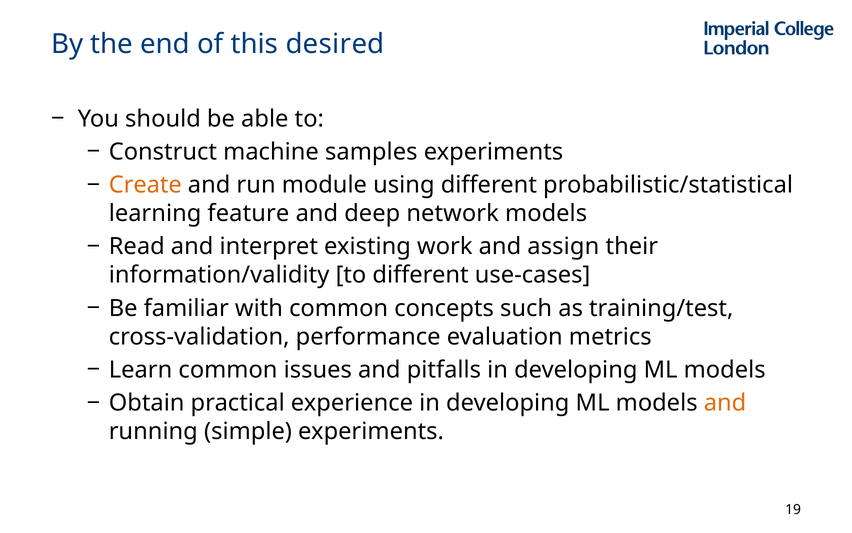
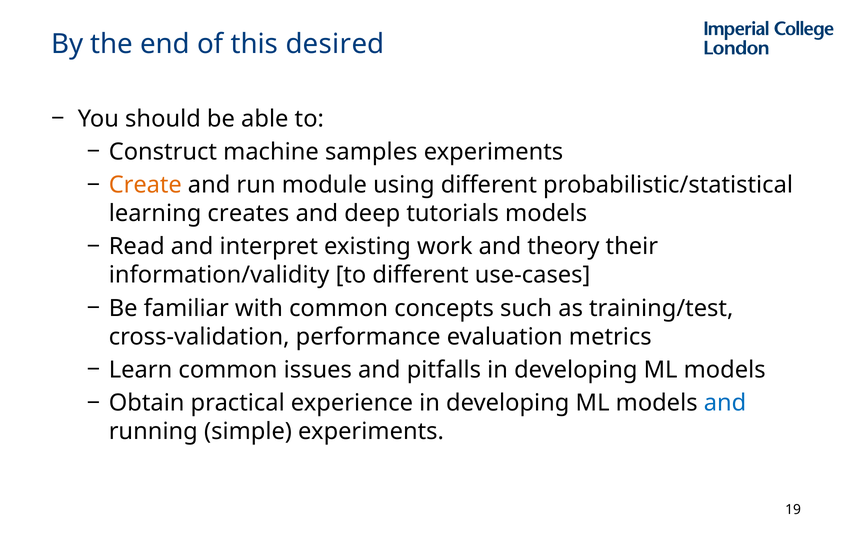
feature: feature -> creates (248, 213)
network: network -> tutorials (453, 213)
assign: assign -> theory (563, 246)
and colour: orange -> blue (725, 403)
